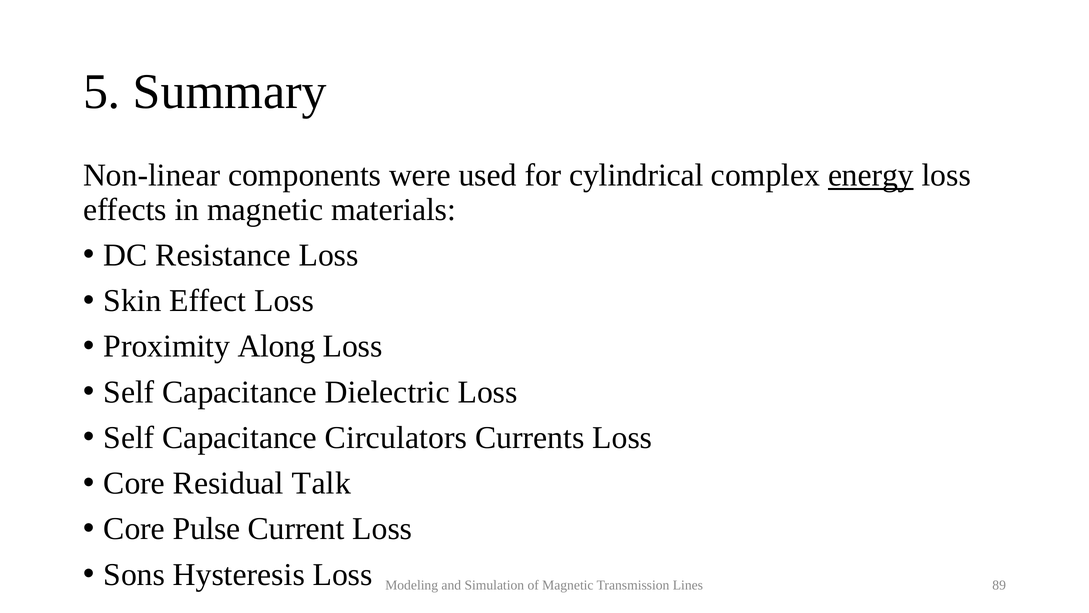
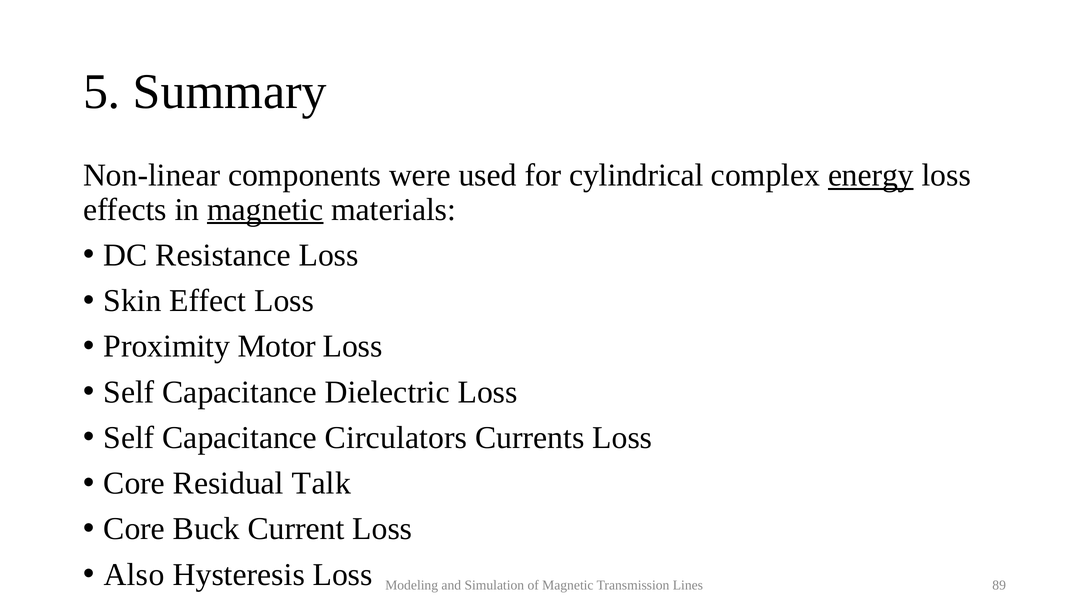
magnetic underline: none -> present (265, 209)
Along: Along -> Motor (277, 346)
Pulse: Pulse -> Buck (206, 529)
Sons: Sons -> Also (134, 574)
